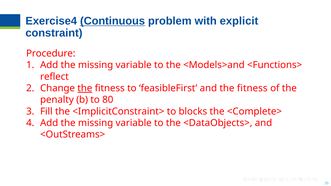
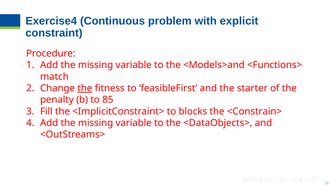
Continuous underline: present -> none (113, 21)
reflect: reflect -> match (54, 77)
and the fitness: fitness -> starter (252, 88)
80: 80 -> 85 (108, 100)
<Complete>: <Complete> -> <Constrain> (254, 111)
